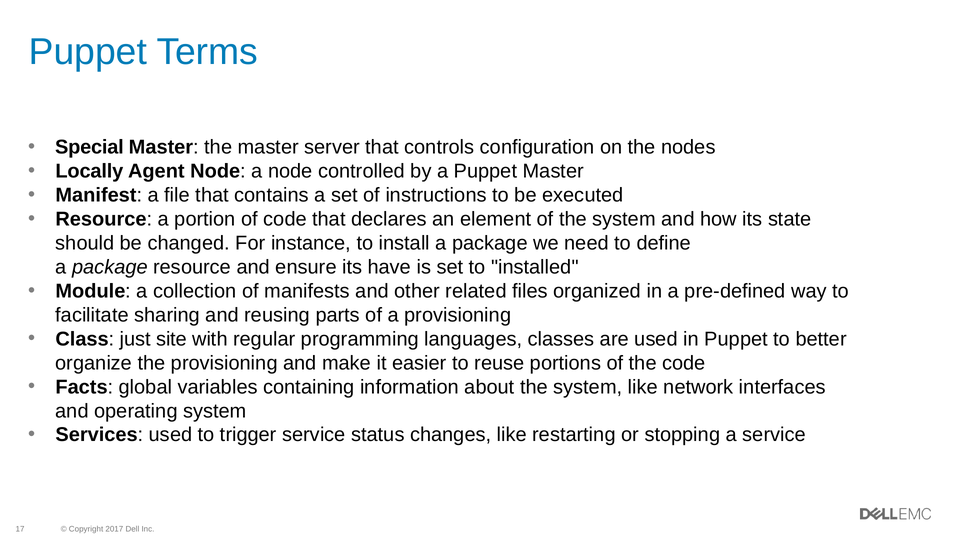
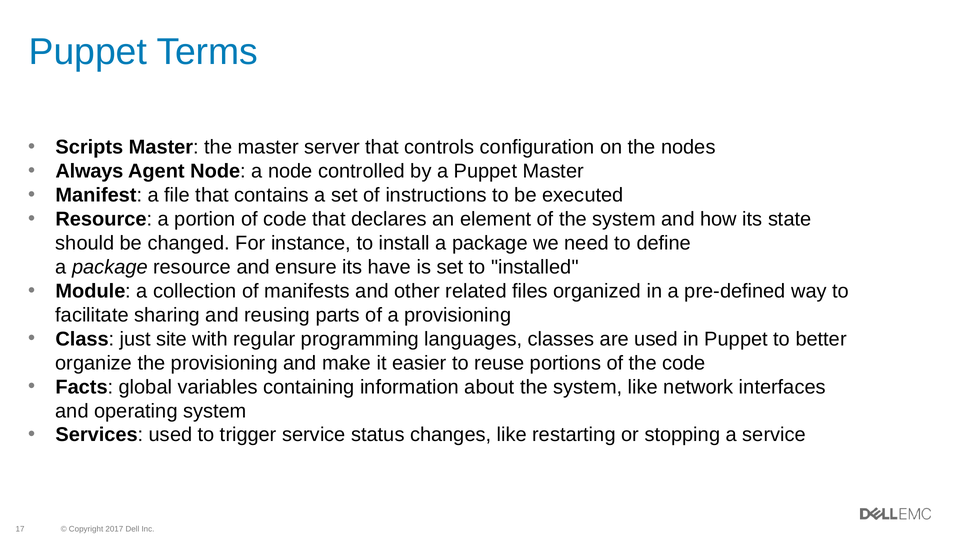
Special: Special -> Scripts (89, 147)
Locally: Locally -> Always (89, 171)
